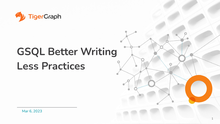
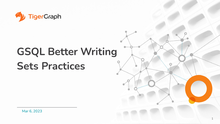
Less: Less -> Sets (28, 66)
